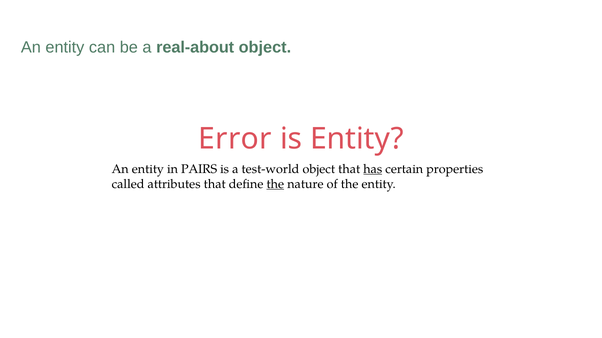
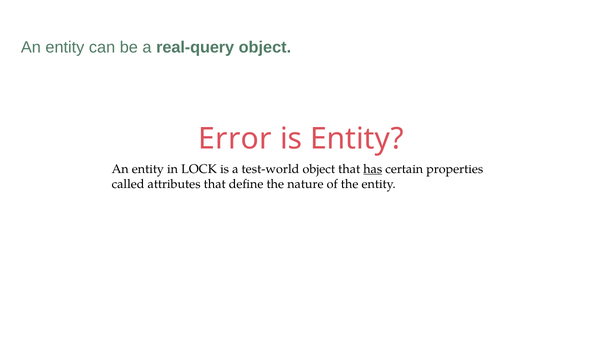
real-about: real-about -> real-query (195, 47)
PAIRS: PAIRS -> LOCK (199, 169)
the underline: present -> none (275, 184)
